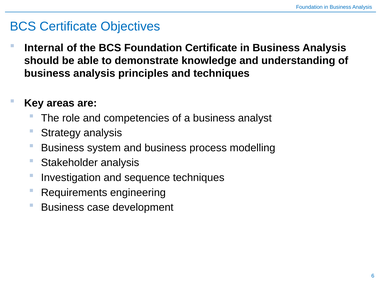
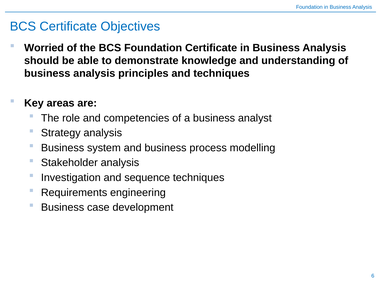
Internal: Internal -> Worried (44, 48)
